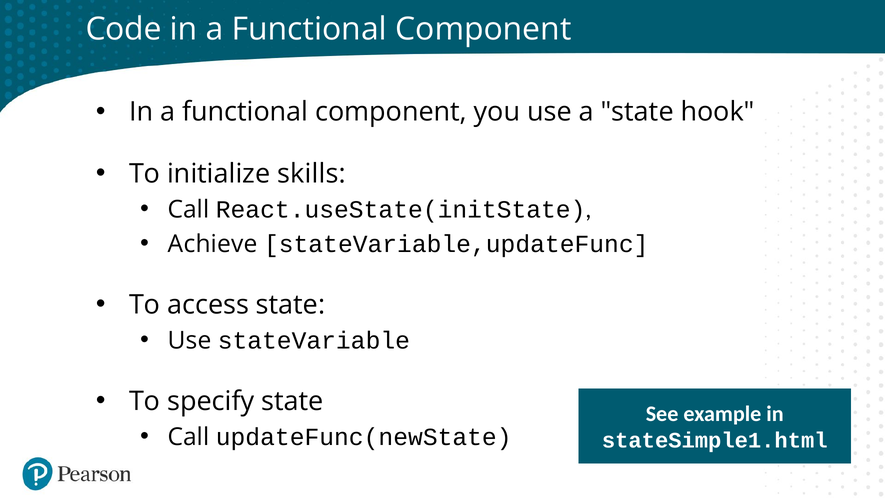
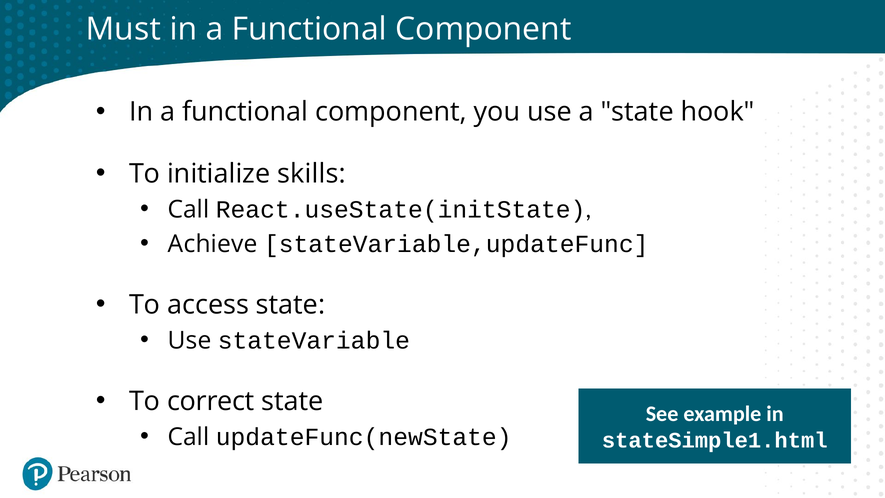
Code: Code -> Must (123, 29)
specify: specify -> correct (211, 401)
